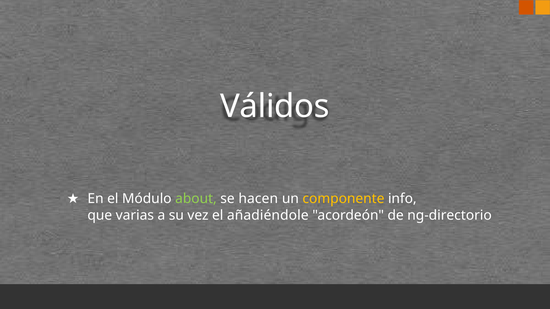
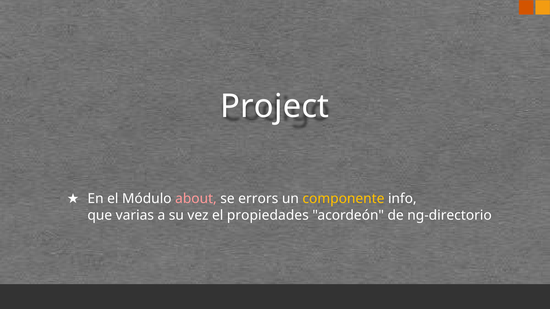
Válidos: Válidos -> Project (275, 106)
about colour: light green -> pink (196, 199)
hacen: hacen -> errors (258, 199)
añadiéndole: añadiéndole -> propiedades (268, 215)
